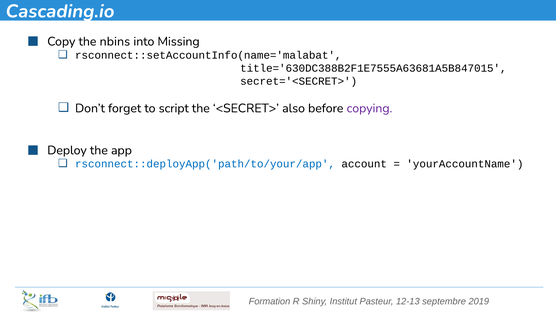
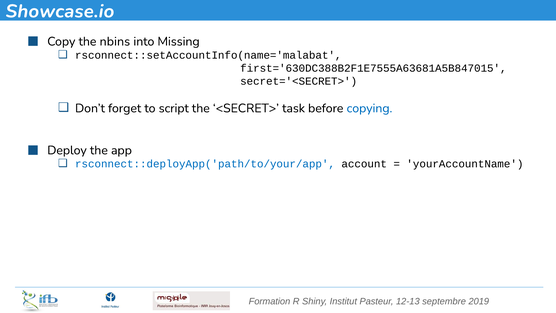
Cascading.io: Cascading.io -> Showcase.io (60, 11)
title='630DC388B2F1E7555A63681A5B847015: title='630DC388B2F1E7555A63681A5B847015 -> first='630DC388B2F1E7555A63681A5B847015 (373, 68)
also: also -> task (294, 108)
copying colour: purple -> blue (369, 108)
